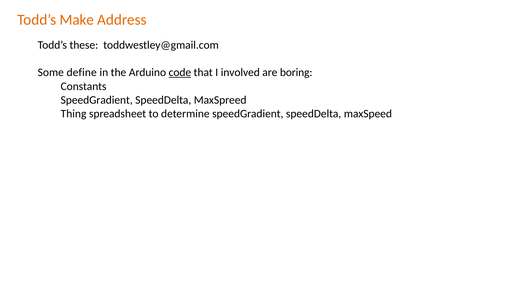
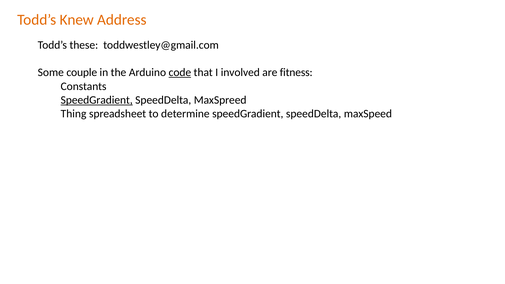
Make: Make -> Knew (77, 20)
define: define -> couple (82, 73)
boring: boring -> fitness (296, 73)
SpeedGradient underline: none -> present (97, 100)
